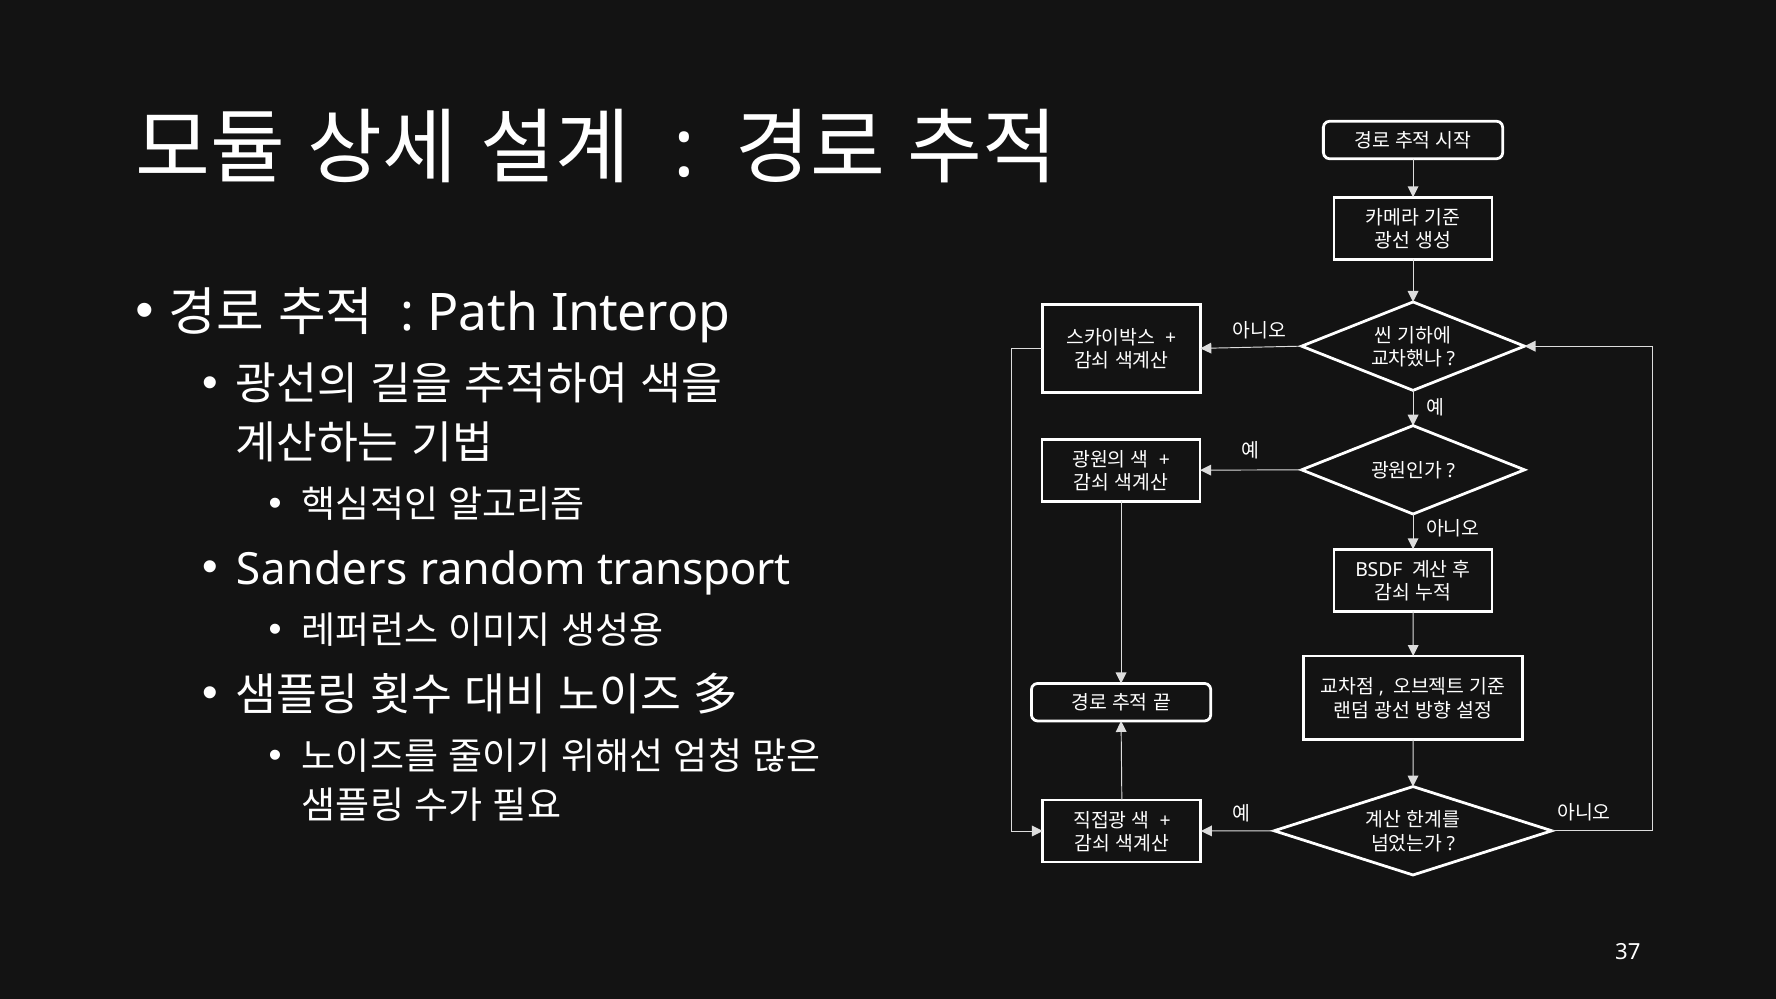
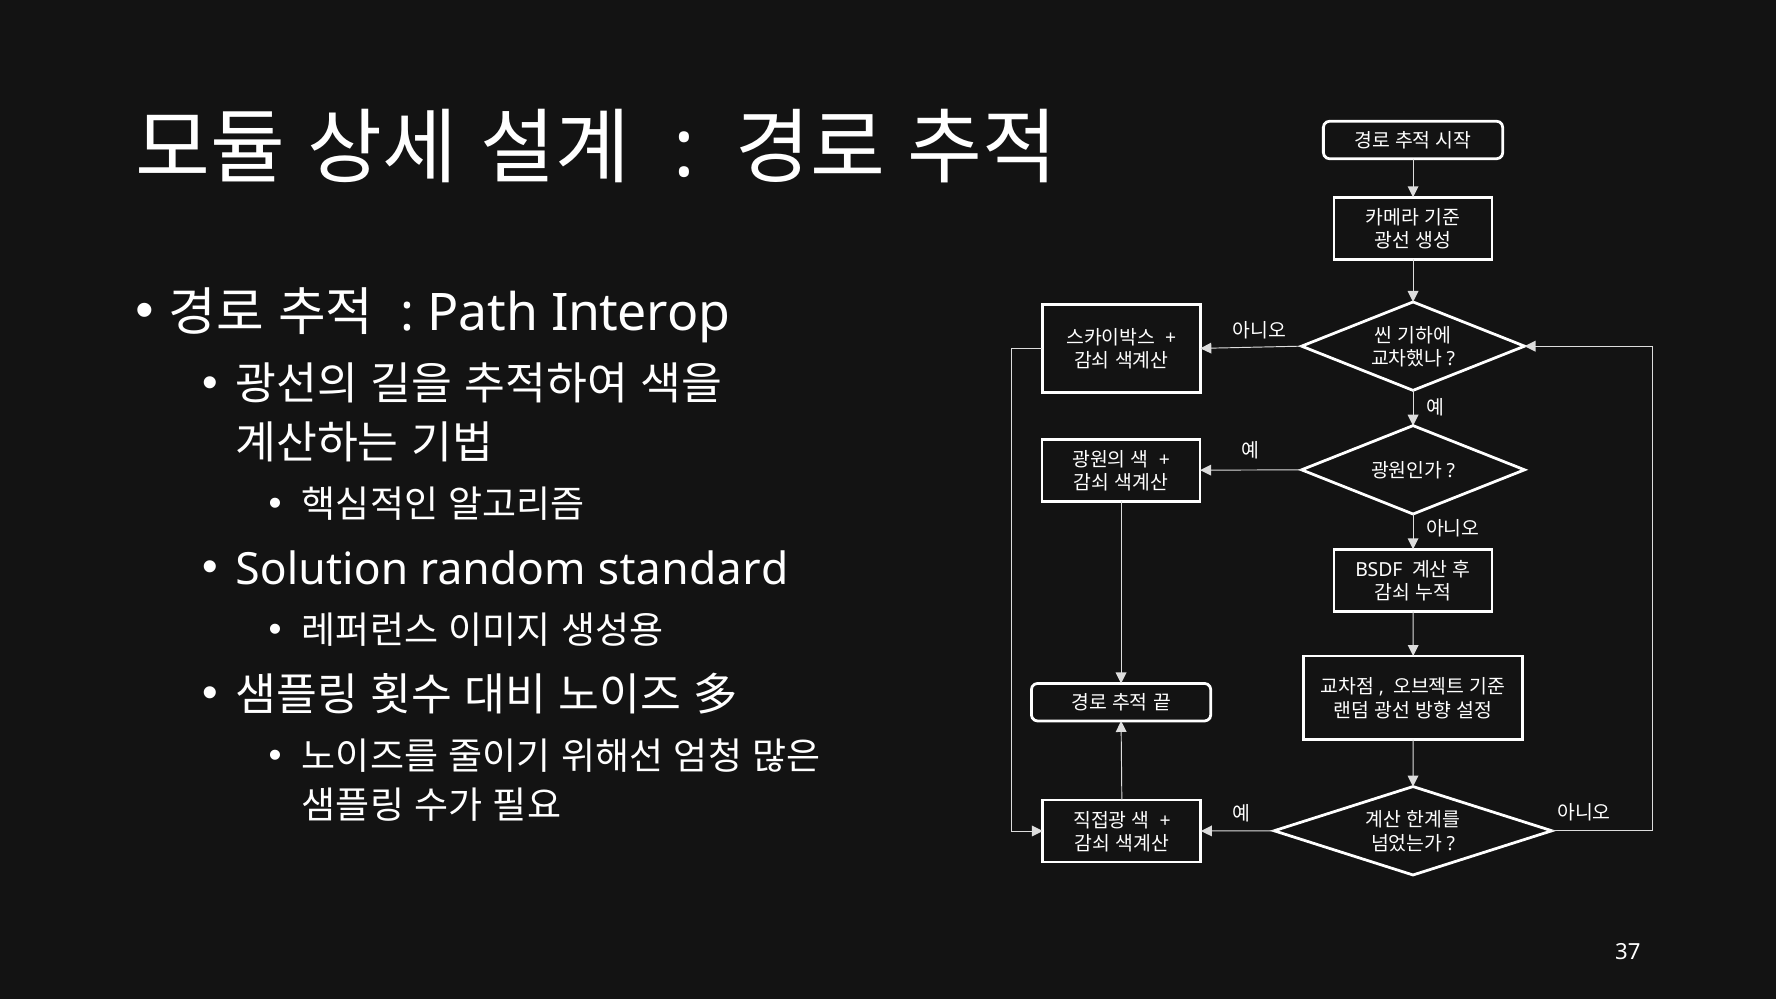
Sanders: Sanders -> Solution (322, 570)
transport: transport -> standard (693, 570)
